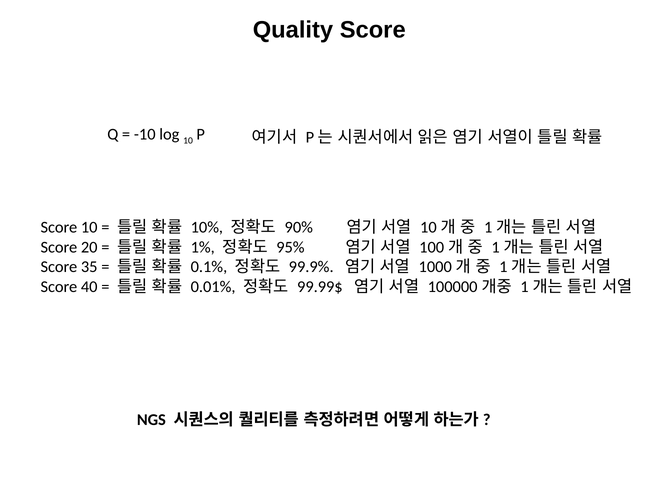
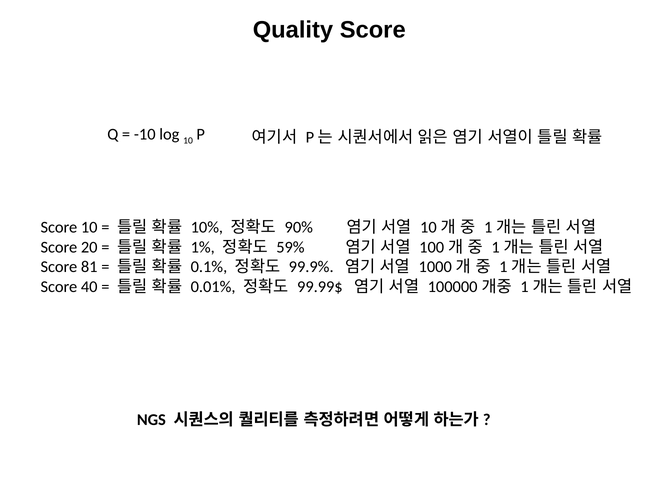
95%: 95% -> 59% (290, 247)
35: 35 -> 81 (89, 267)
